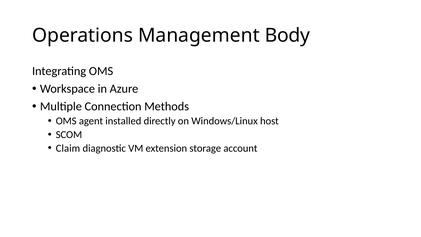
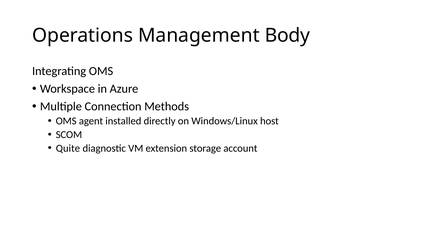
Claim: Claim -> Quite (68, 148)
